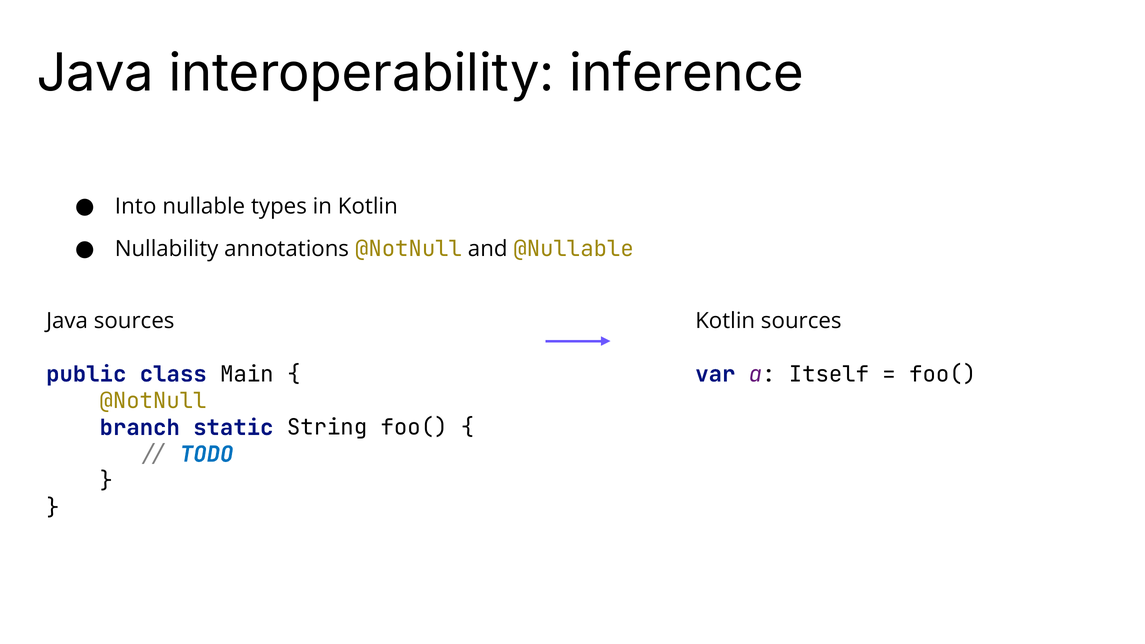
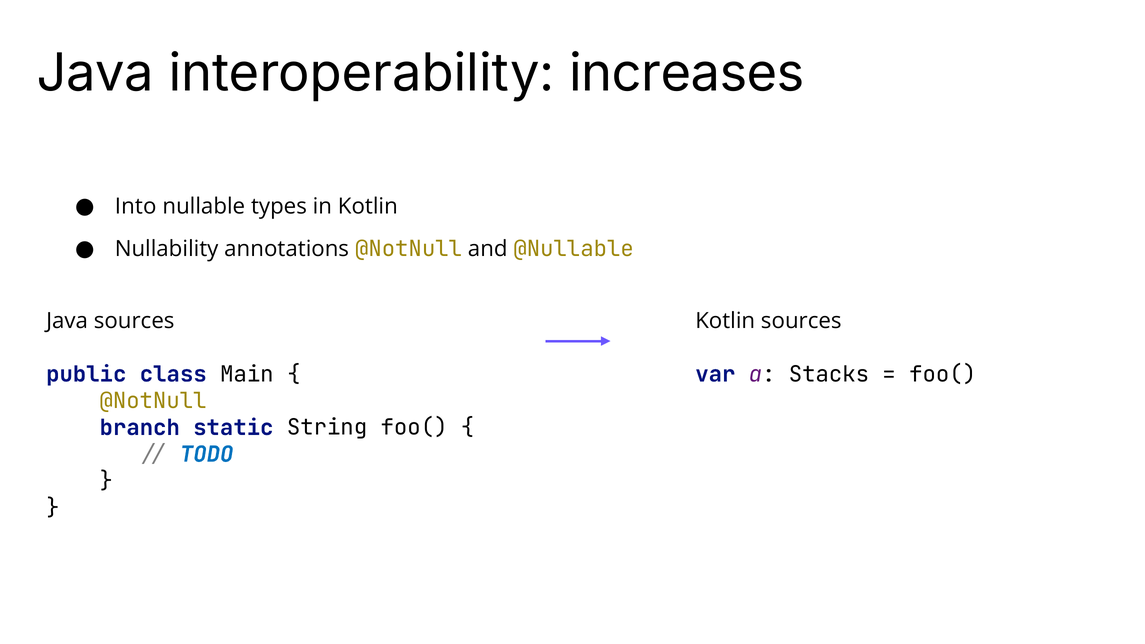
inference: inference -> increases (687, 74)
Itself: Itself -> Stacks (829, 374)
